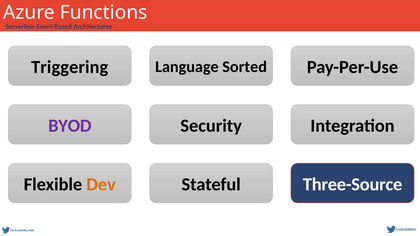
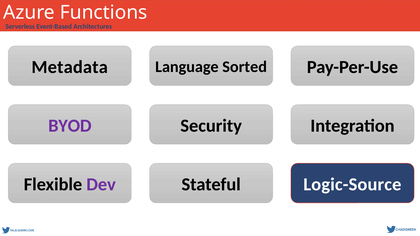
Triggering: Triggering -> Metadata (70, 67)
Dev colour: orange -> purple (101, 185)
Three-Source: Three-Source -> Logic-Source (352, 185)
